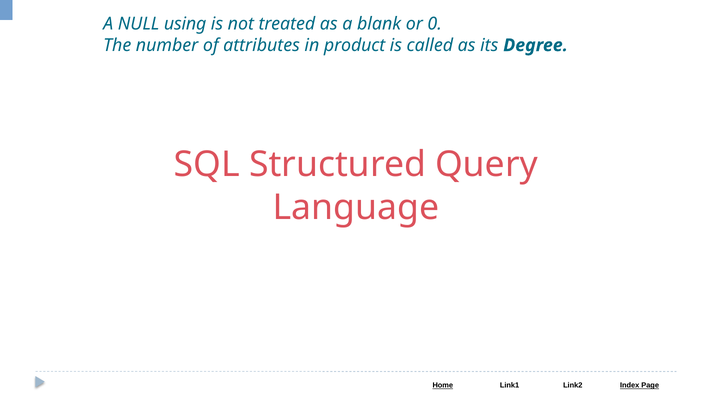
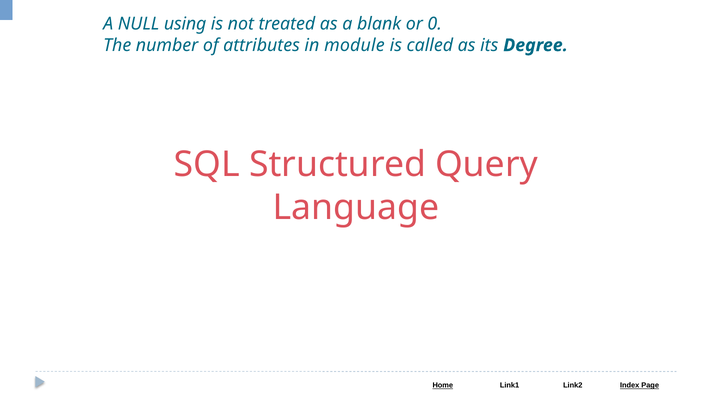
product: product -> module (354, 45)
